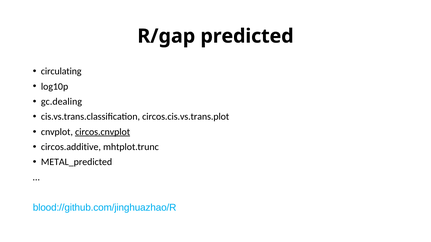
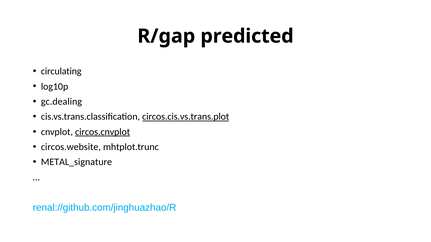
circos.cis.vs.trans.plot underline: none -> present (186, 117)
circos.additive: circos.additive -> circos.website (71, 147)
METAL_predicted: METAL_predicted -> METAL_signature (76, 162)
blood://github.com/jinghuazhao/R: blood://github.com/jinghuazhao/R -> renal://github.com/jinghuazhao/R (105, 208)
